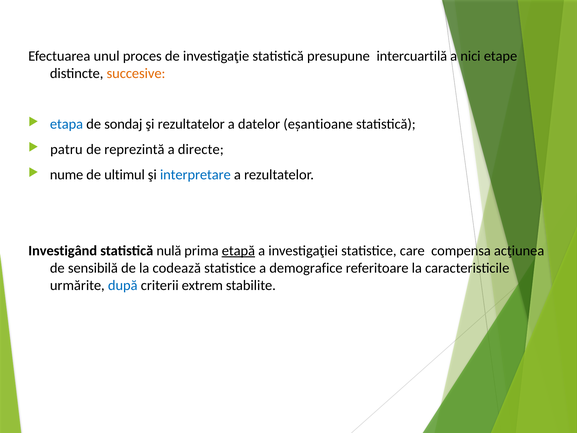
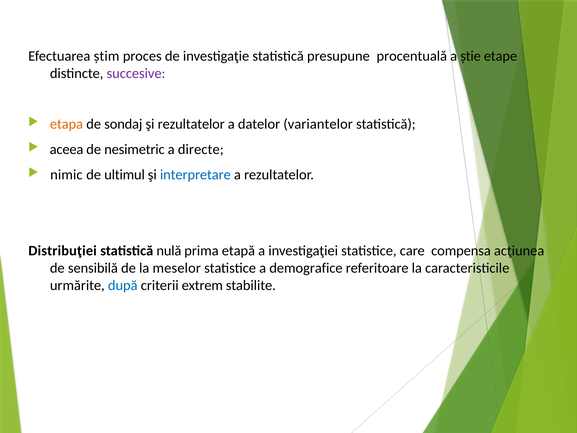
unul: unul -> știm (107, 56)
intercuartilă: intercuartilă -> procentuală (412, 56)
nici: nici -> știe (471, 56)
succesive colour: orange -> purple (136, 73)
etapa colour: blue -> orange (67, 124)
eșantioane: eșantioane -> variantelor (318, 124)
patru: patru -> aceea (67, 149)
reprezintă: reprezintă -> nesimetric (134, 149)
nume: nume -> nimic (66, 175)
Investigând: Investigând -> Distribuţiei (63, 251)
etapă underline: present -> none (238, 251)
codează: codează -> meselor (177, 268)
